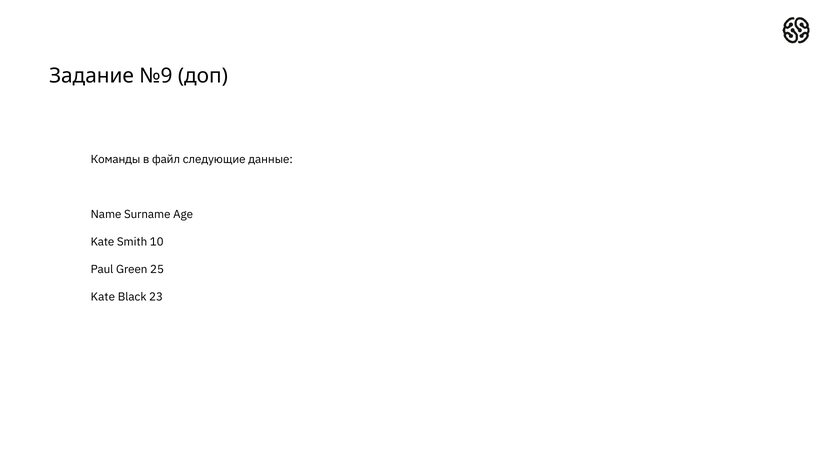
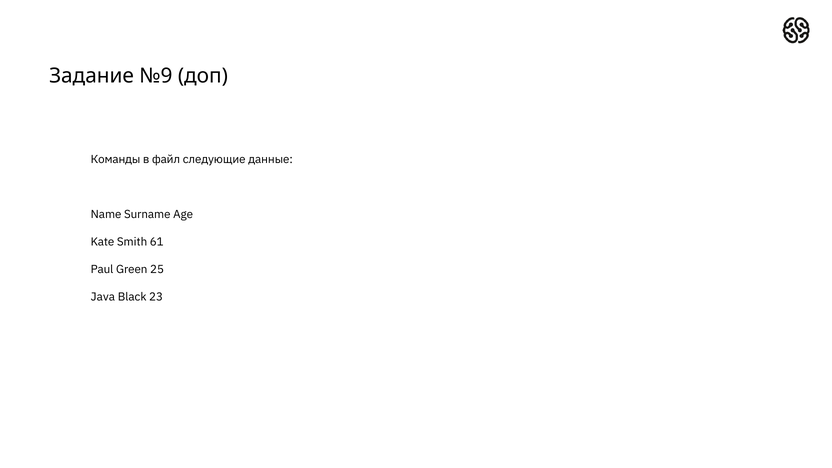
10: 10 -> 61 (157, 242)
Kate: Kate -> Java (103, 297)
